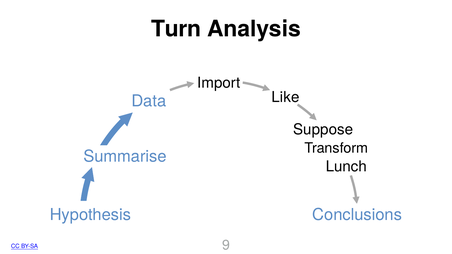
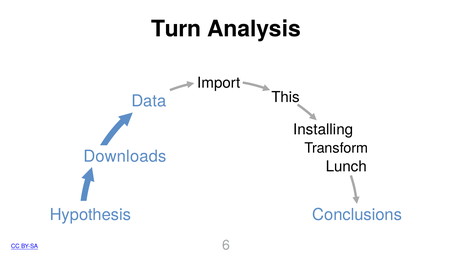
Like: Like -> This (286, 97)
Suppose: Suppose -> Installing (323, 130)
Summarise: Summarise -> Downloads (125, 157)
9: 9 -> 6 (226, 246)
